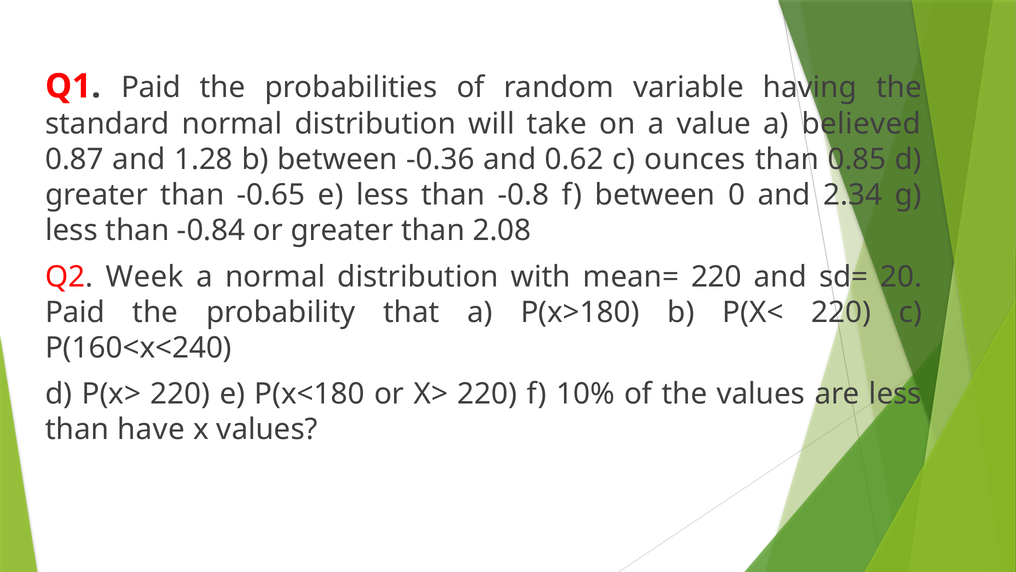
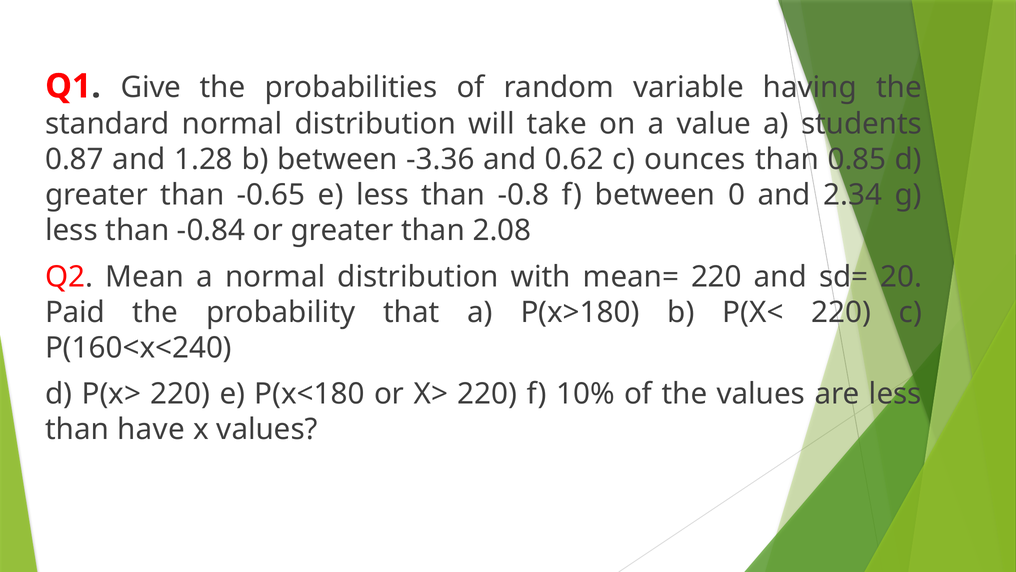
Q1 Paid: Paid -> Give (151, 88)
believed: believed -> students (862, 124)
-0.36: -0.36 -> -3.36 (440, 159)
Week: Week -> Mean (145, 276)
